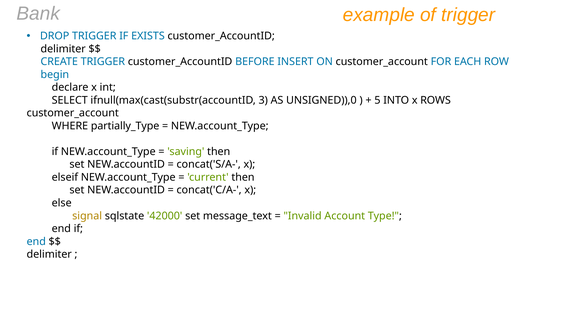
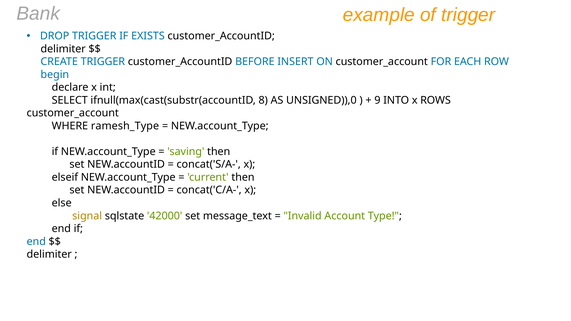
3: 3 -> 8 (263, 100)
5: 5 -> 9 (377, 100)
partially_Type: partially_Type -> ramesh_Type (125, 126)
